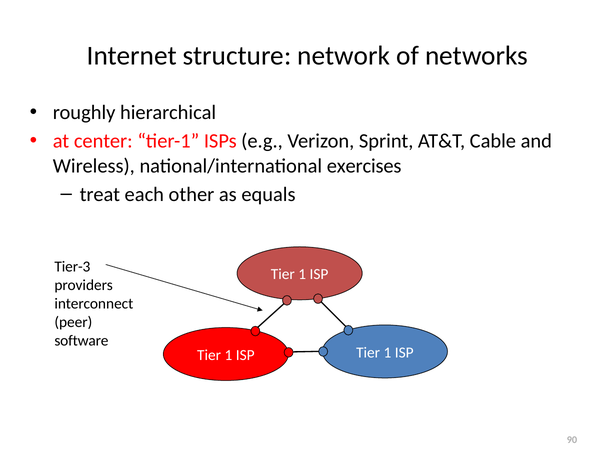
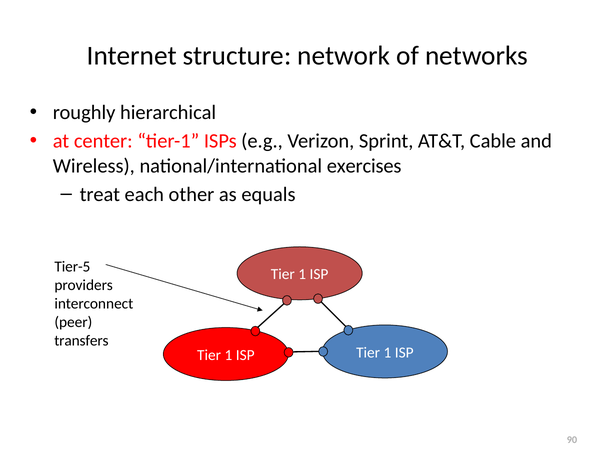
Tier-3: Tier-3 -> Tier-5 (72, 267)
software: software -> transfers (81, 341)
